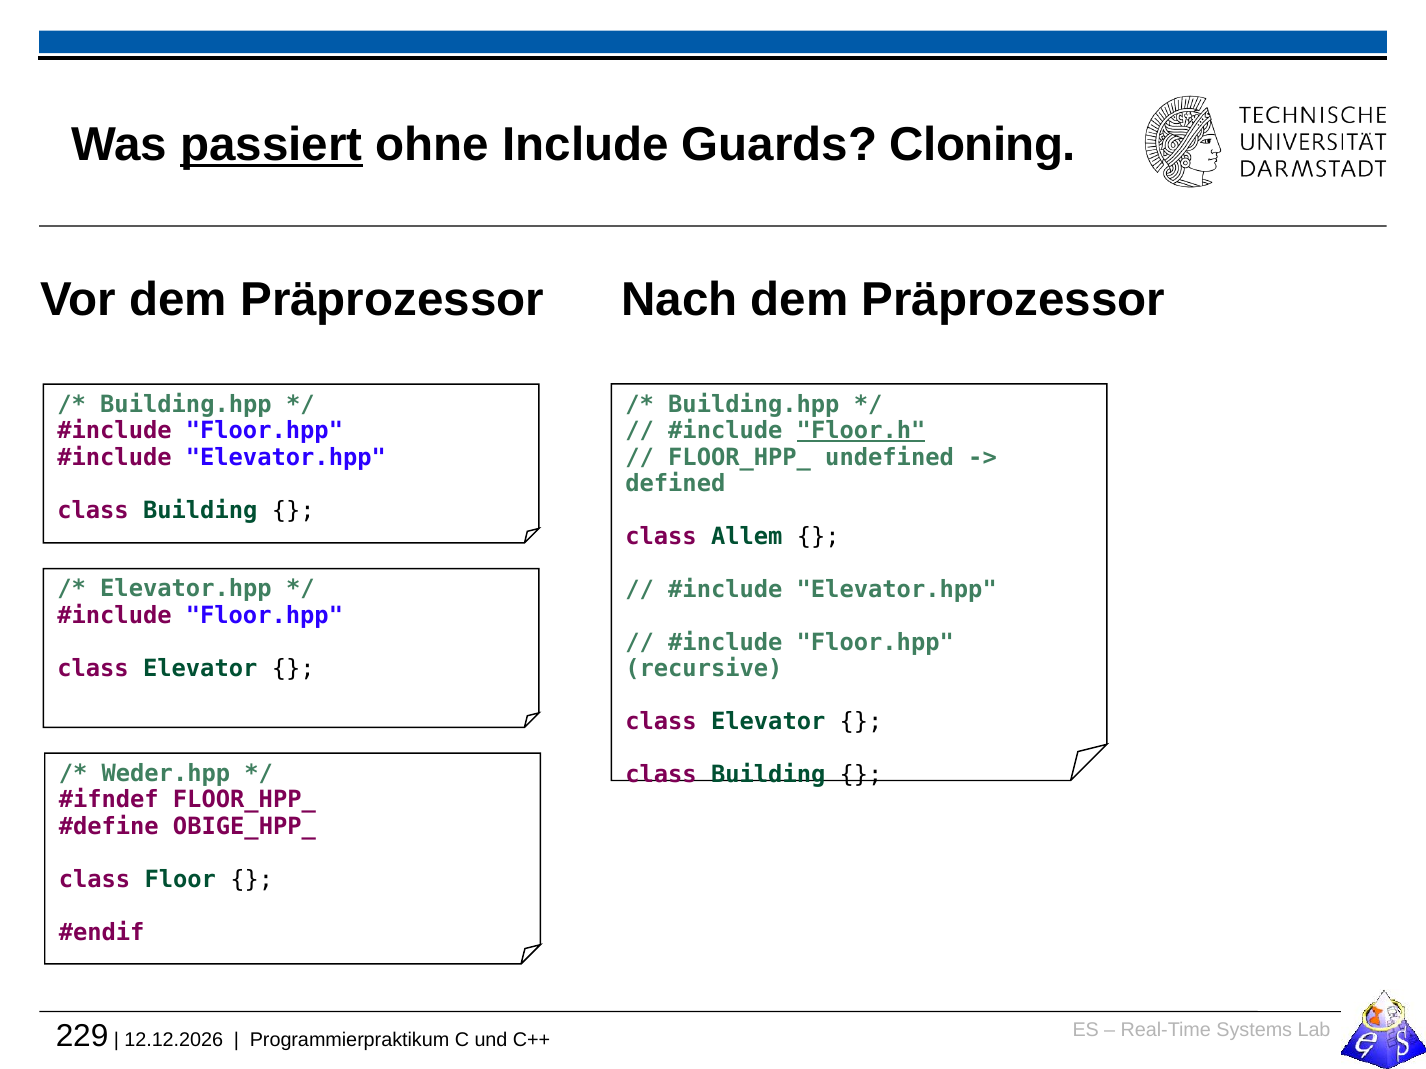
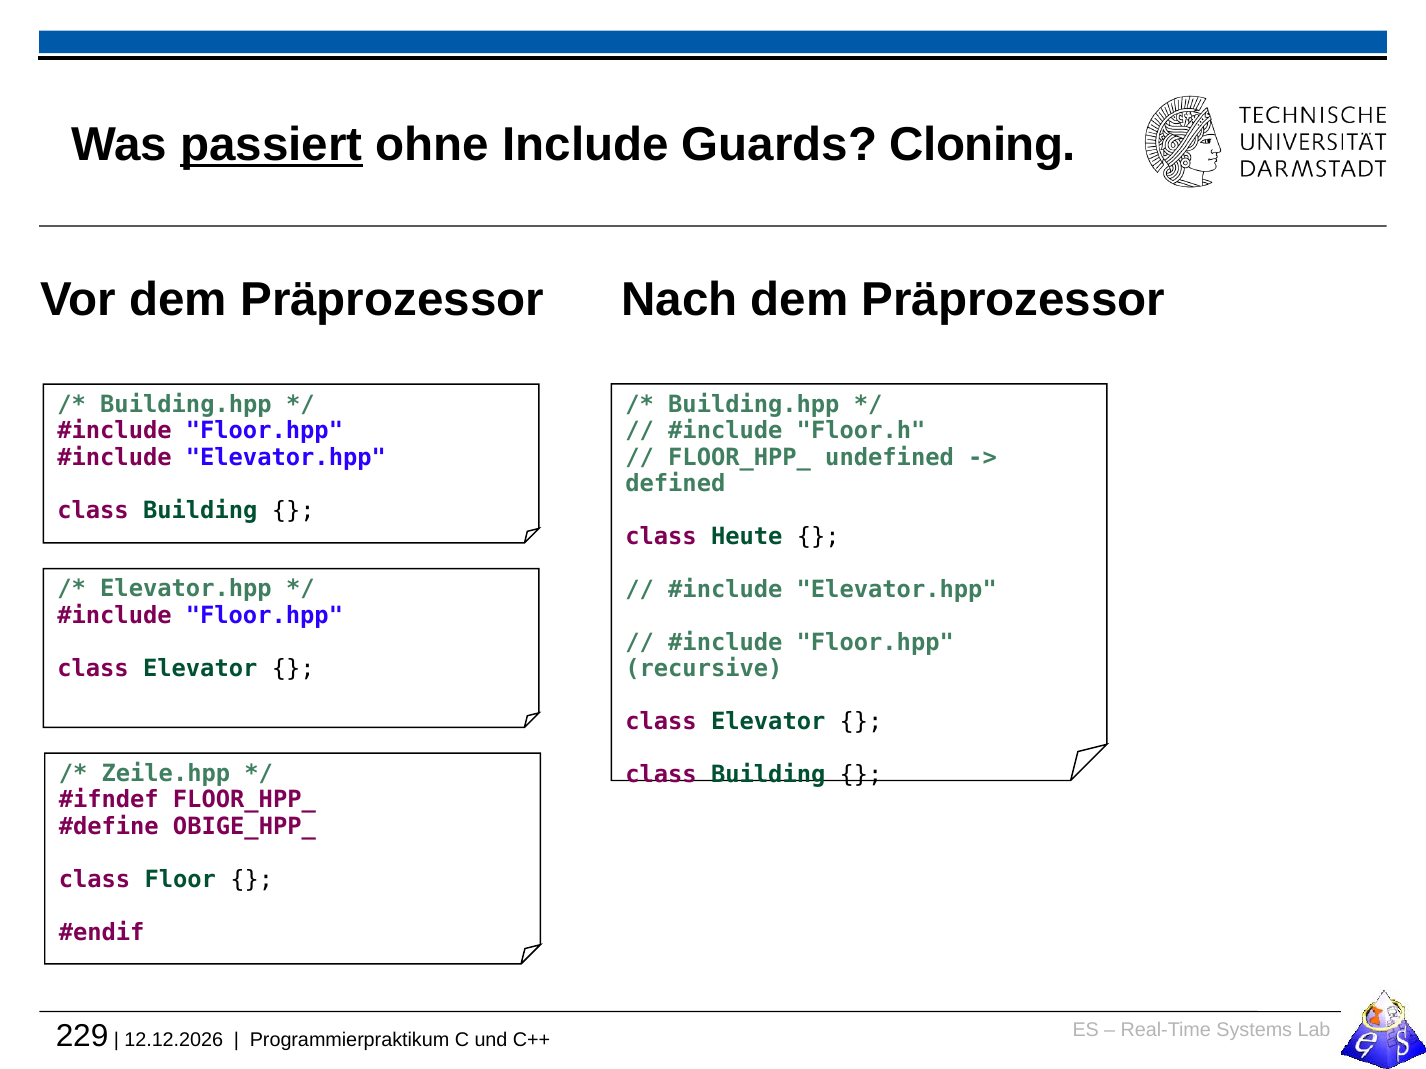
Floor.h underline: present -> none (861, 431)
Allem: Allem -> Heute (747, 537)
Weder.hpp: Weder.hpp -> Zeile.hpp (166, 774)
